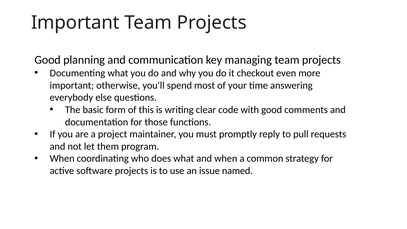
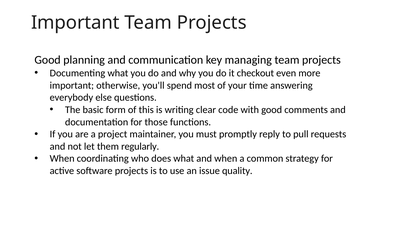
program: program -> regularly (140, 146)
named: named -> quality (237, 171)
